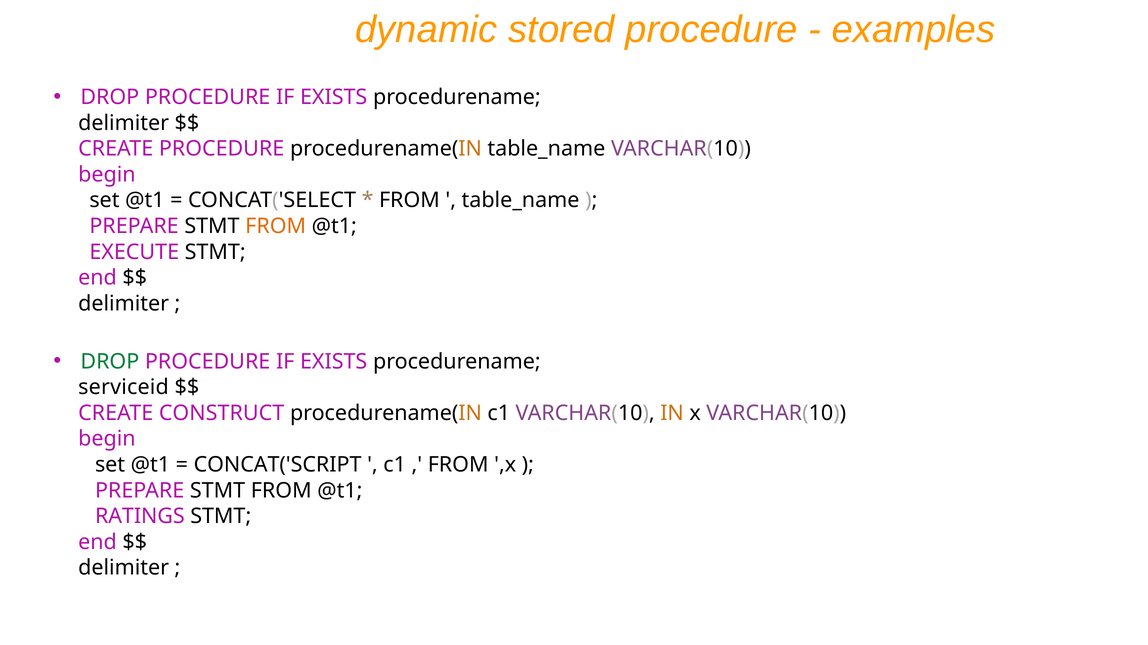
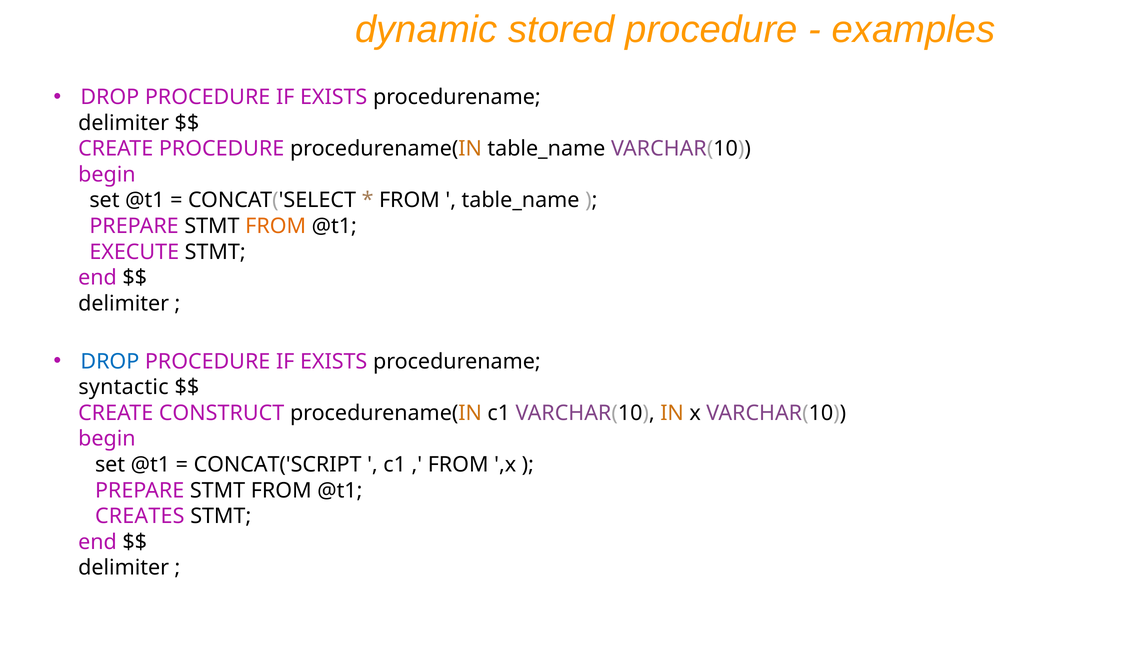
DROP colour: green -> blue (110, 362)
serviceid: serviceid -> syntactic (124, 388)
RATINGS: RATINGS -> CREATES (140, 517)
